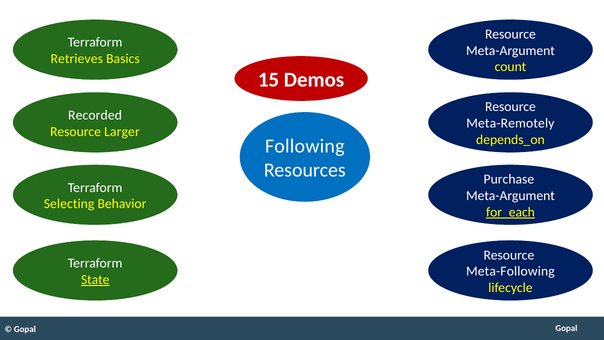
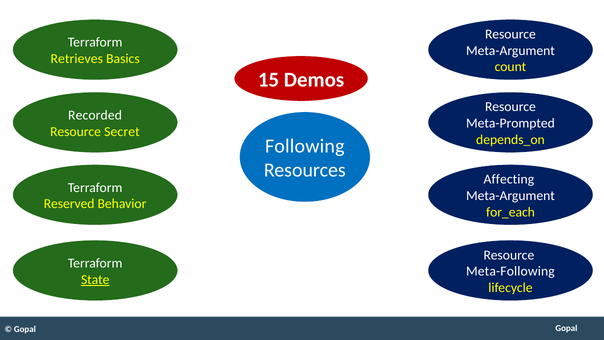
Meta-Remotely: Meta-Remotely -> Meta-Prompted (510, 123)
Larger: Larger -> Secret (122, 131)
Purchase: Purchase -> Affecting (509, 179)
Selecting: Selecting -> Reserved (69, 204)
for_each underline: present -> none (510, 212)
